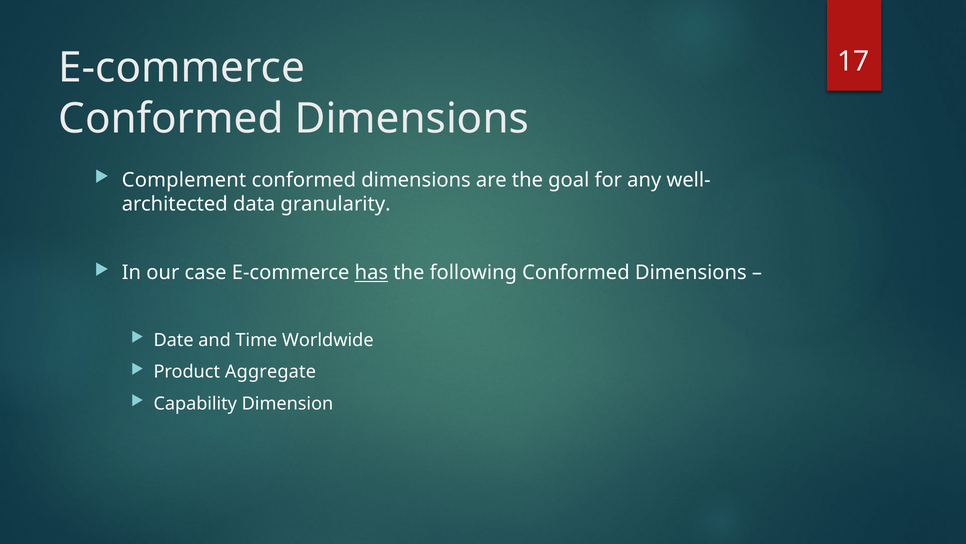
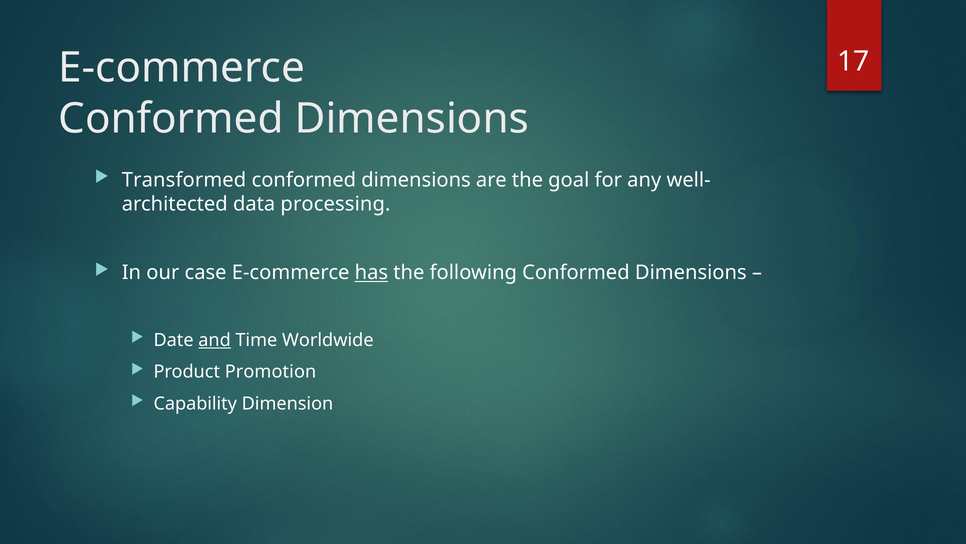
Complement: Complement -> Transformed (184, 180)
granularity: granularity -> processing (335, 204)
and underline: none -> present (215, 340)
Aggregate: Aggregate -> Promotion (271, 371)
